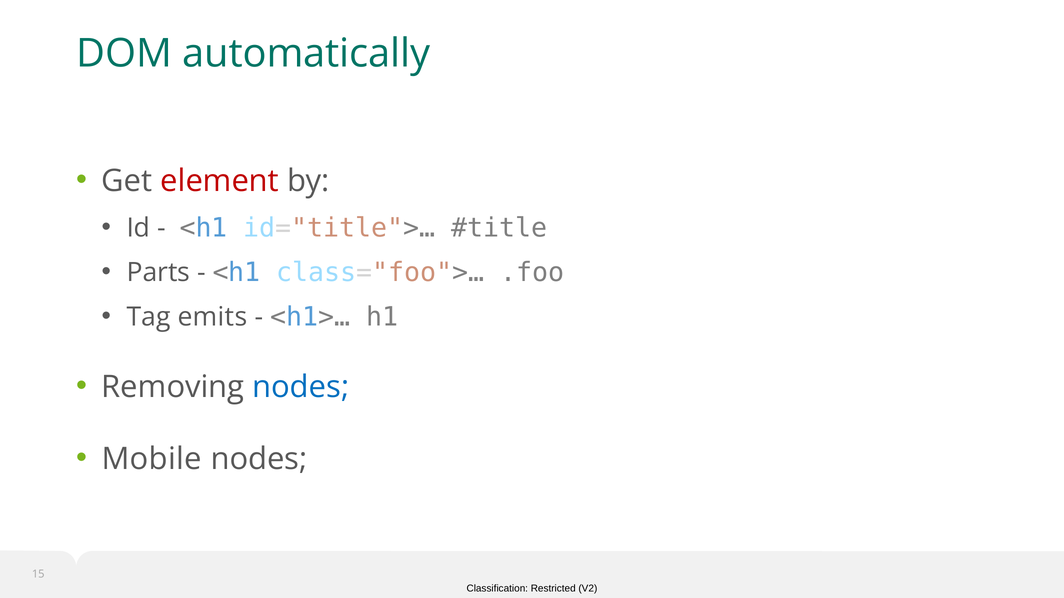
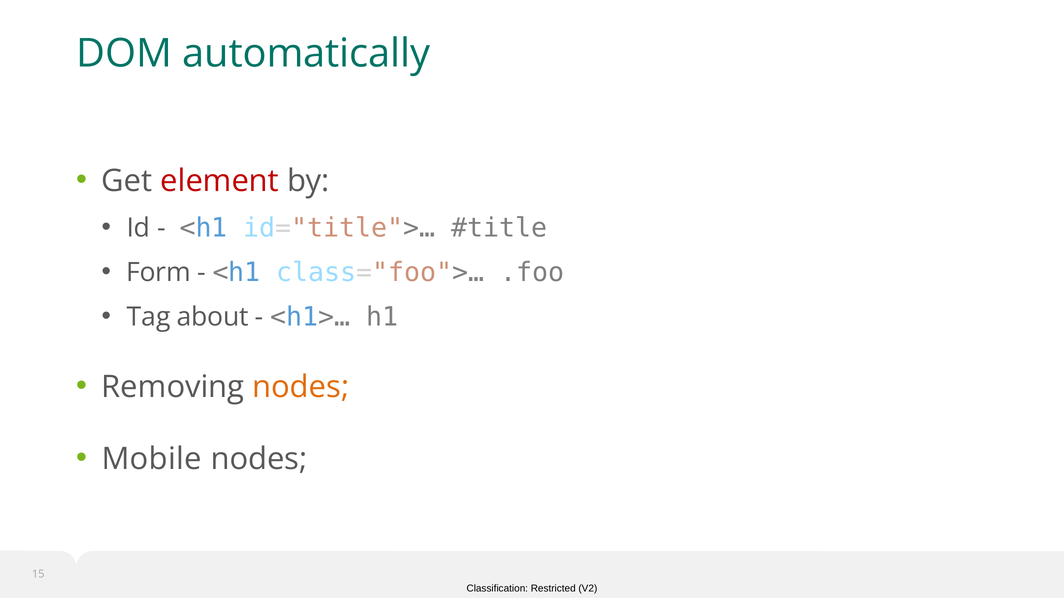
Parts: Parts -> Form (158, 273)
emits: emits -> about (213, 317)
nodes colour: blue -> orange (301, 387)
